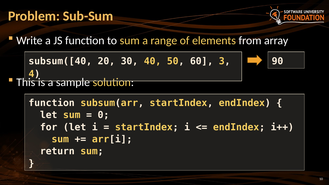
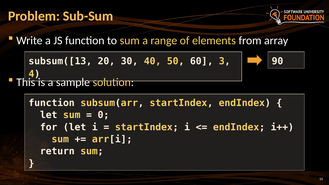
subsum([40: subsum([40 -> subsum([13 (60, 61)
